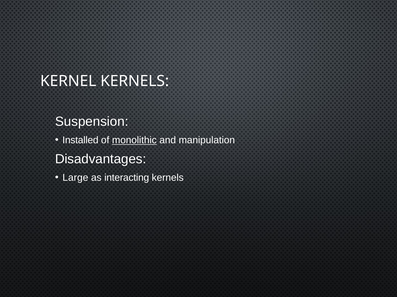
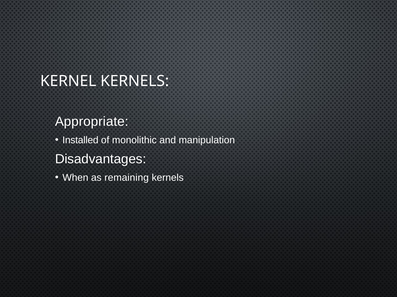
Suspension: Suspension -> Appropriate (92, 122)
monolithic underline: present -> none (134, 141)
Large: Large -> When (75, 178)
interacting: interacting -> remaining (127, 178)
